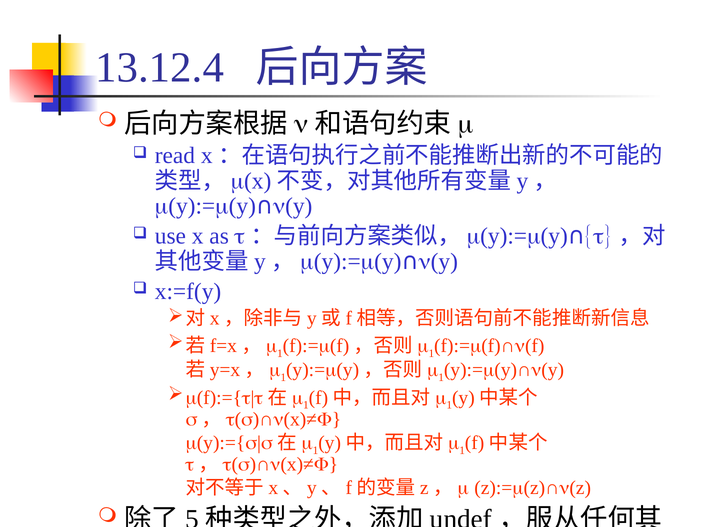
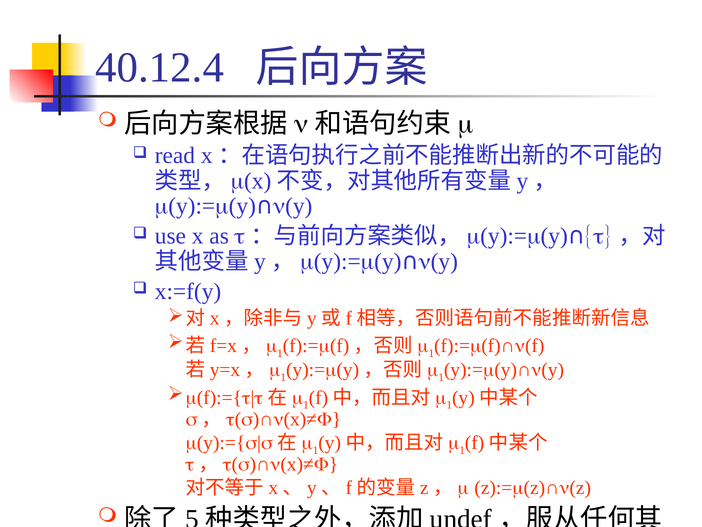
13.12.4: 13.12.4 -> 40.12.4 (160, 67)
